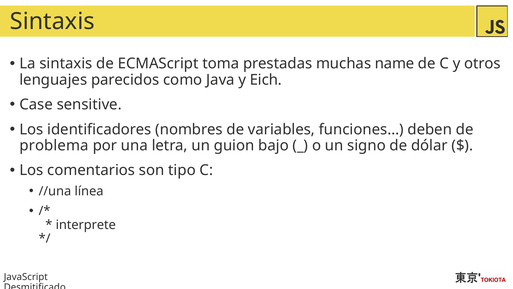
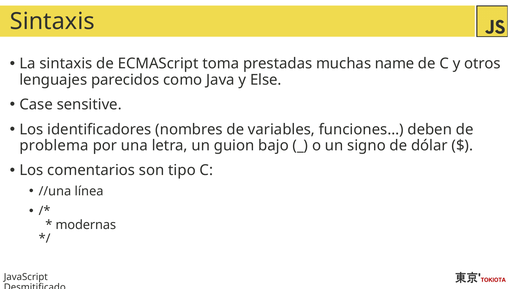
Eich: Eich -> Else (266, 80)
interprete: interprete -> modernas (86, 225)
